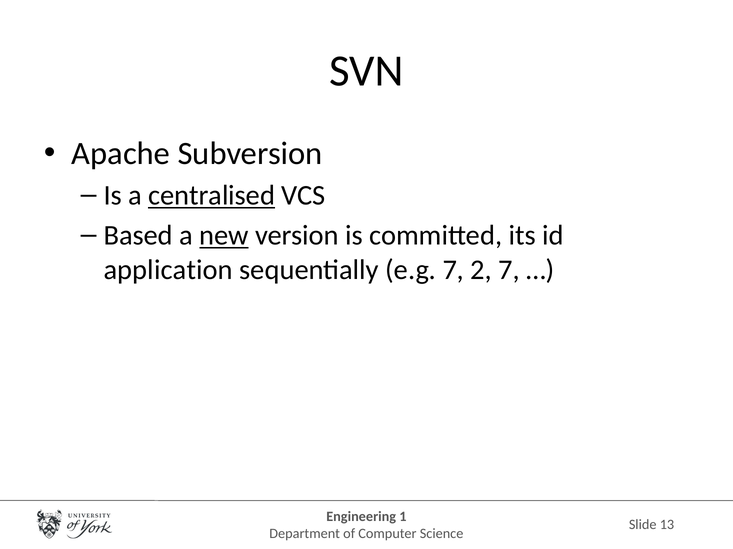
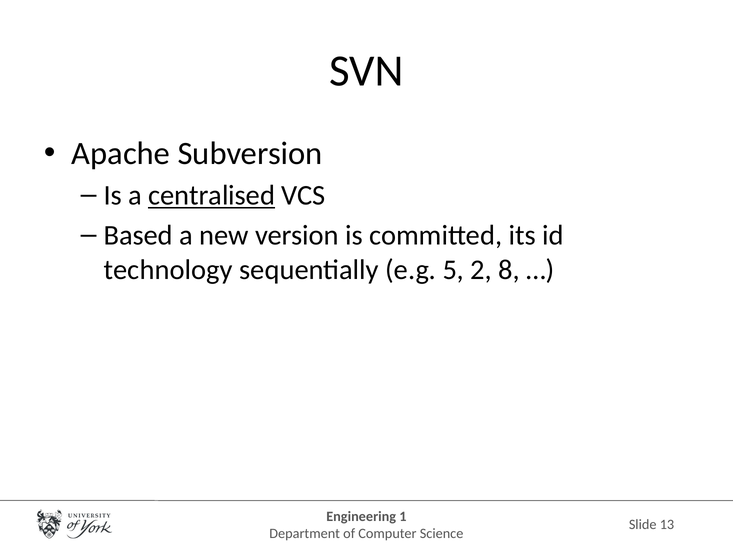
new underline: present -> none (224, 236)
application: application -> technology (168, 270)
e.g 7: 7 -> 5 (453, 270)
2 7: 7 -> 8 (509, 270)
